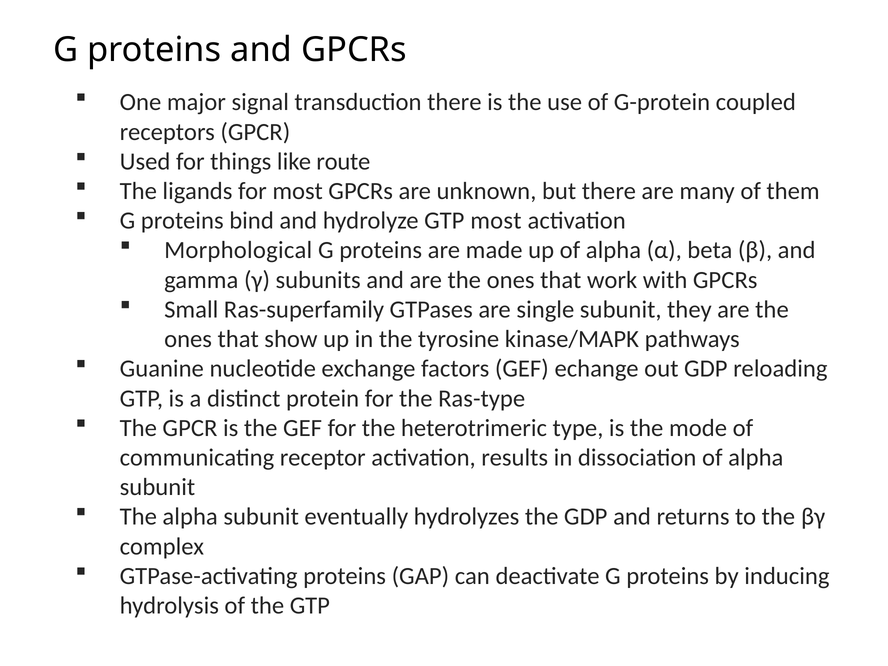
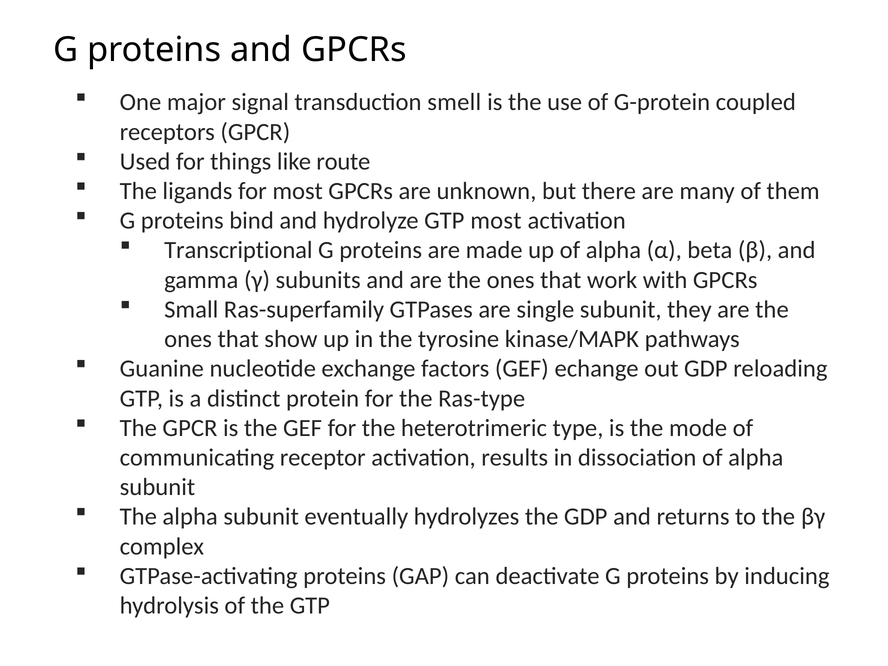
transduction there: there -> smell (454, 102)
Morphological: Morphological -> Transcriptional (238, 250)
